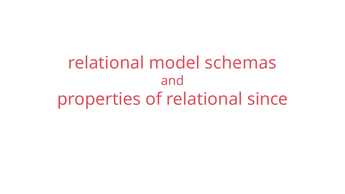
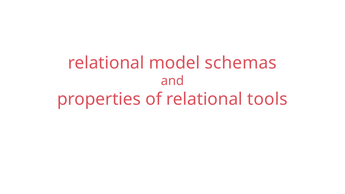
since: since -> tools (267, 99)
